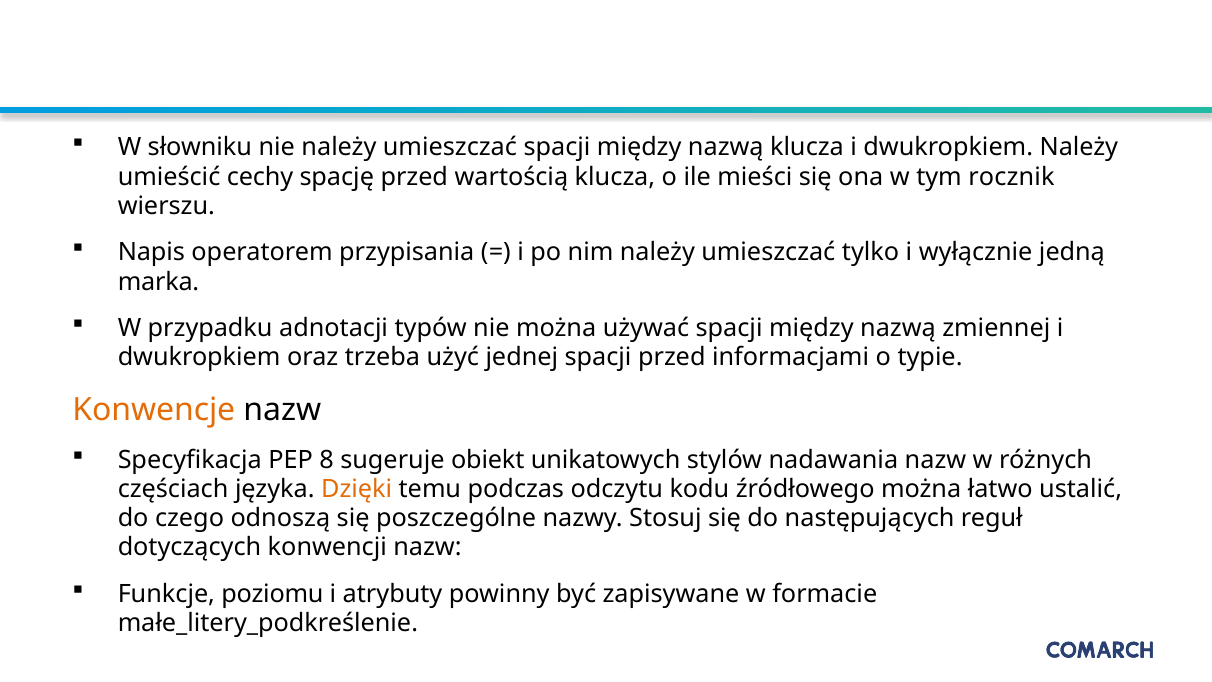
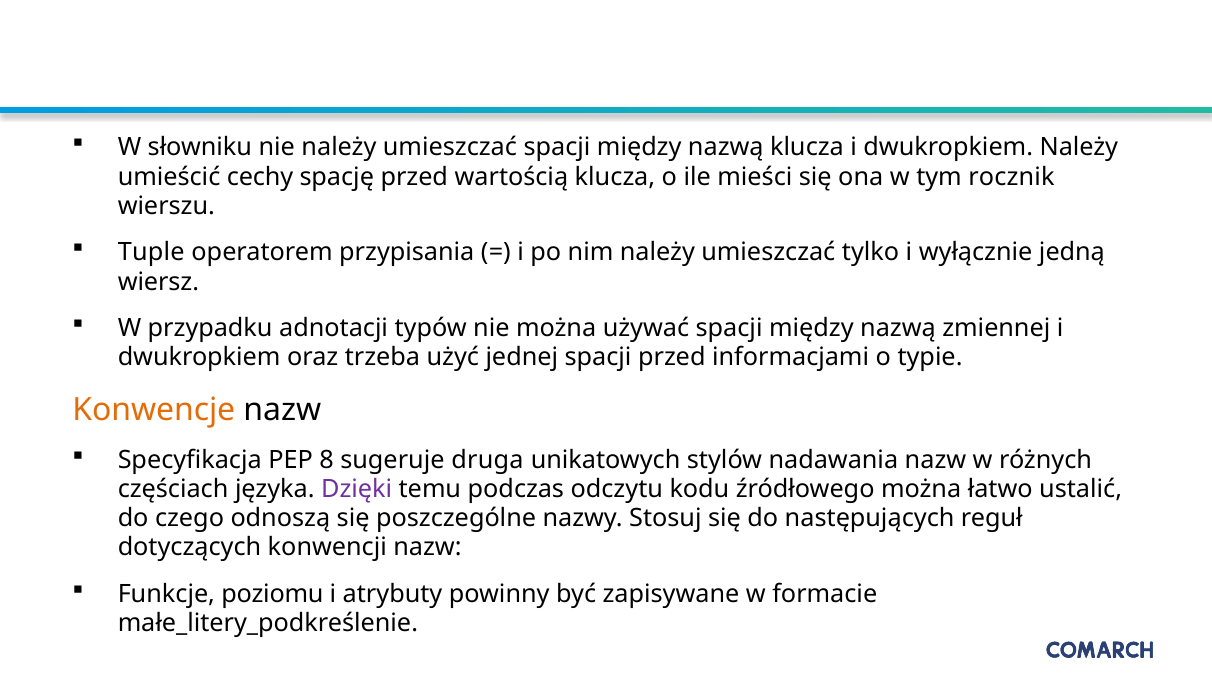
Napis: Napis -> Tuple (151, 252)
marka: marka -> wiersz (158, 282)
obiekt: obiekt -> druga (488, 460)
Dzięki colour: orange -> purple (357, 489)
